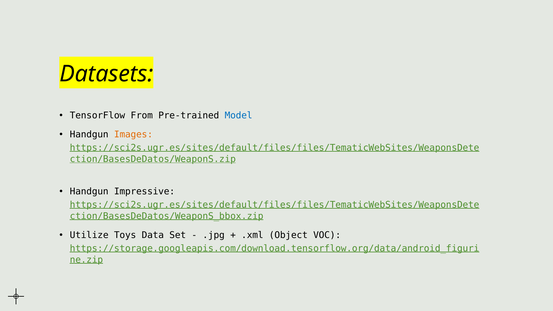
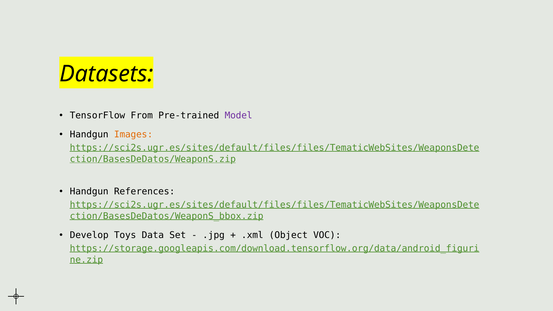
Model colour: blue -> purple (239, 116)
Impressive: Impressive -> References (144, 192)
Utilize: Utilize -> Develop (89, 235)
